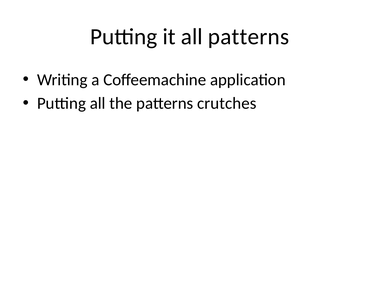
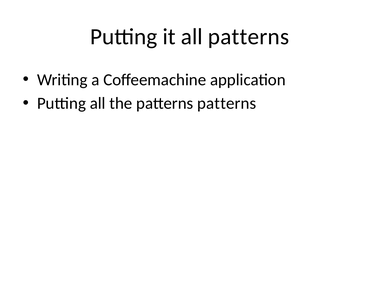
patterns crutches: crutches -> patterns (227, 103)
